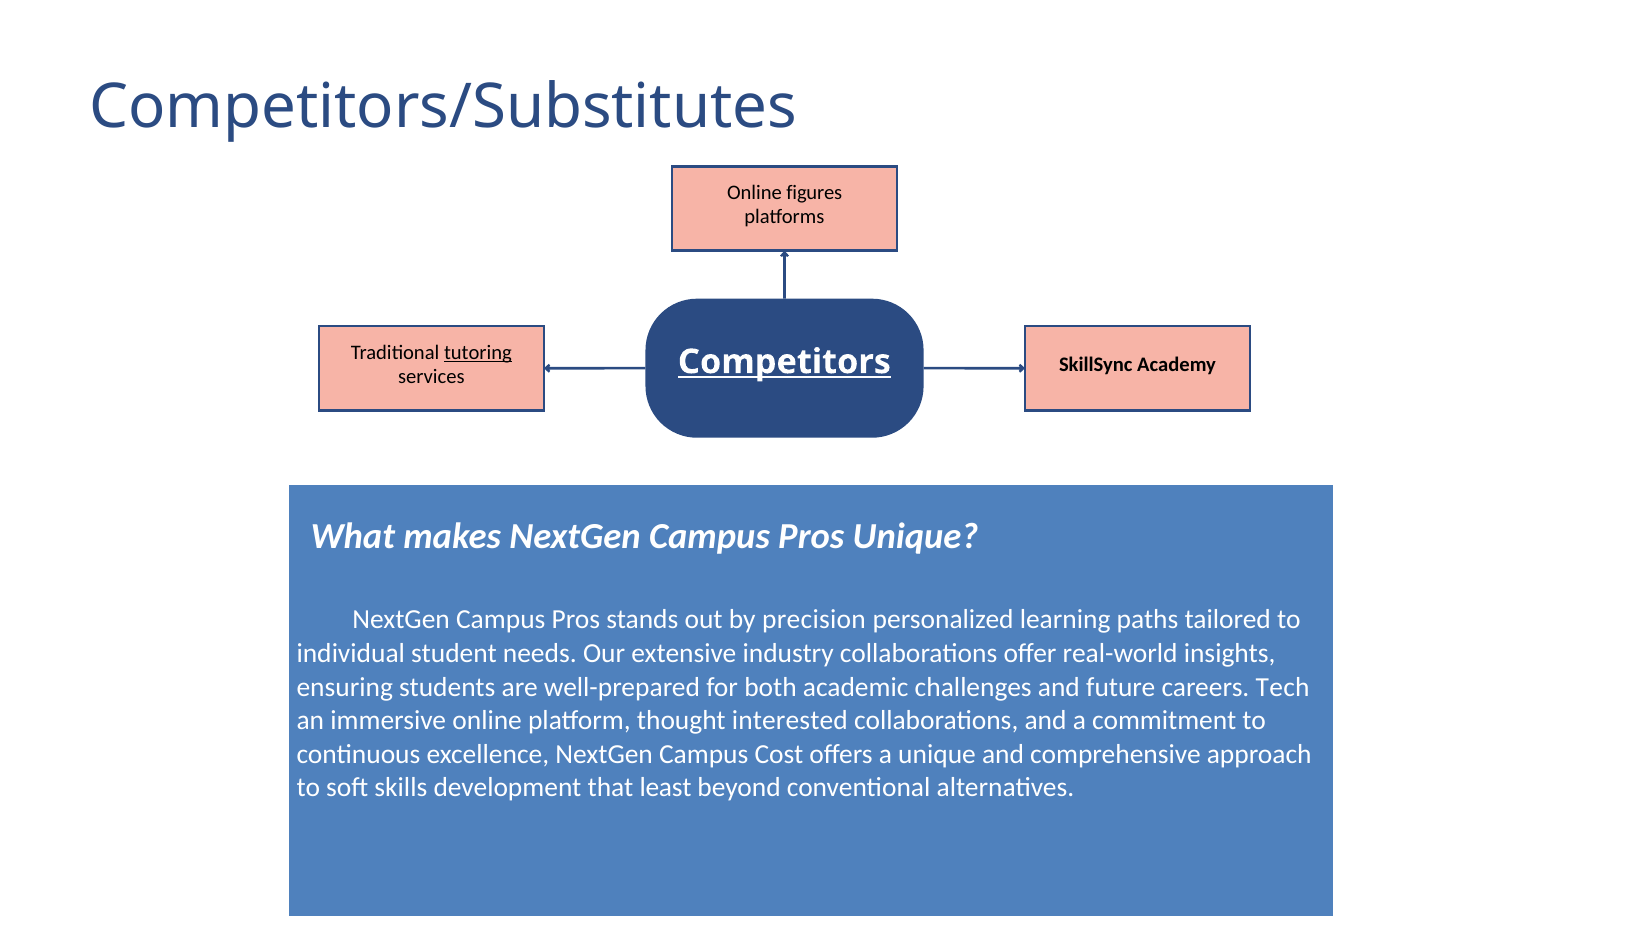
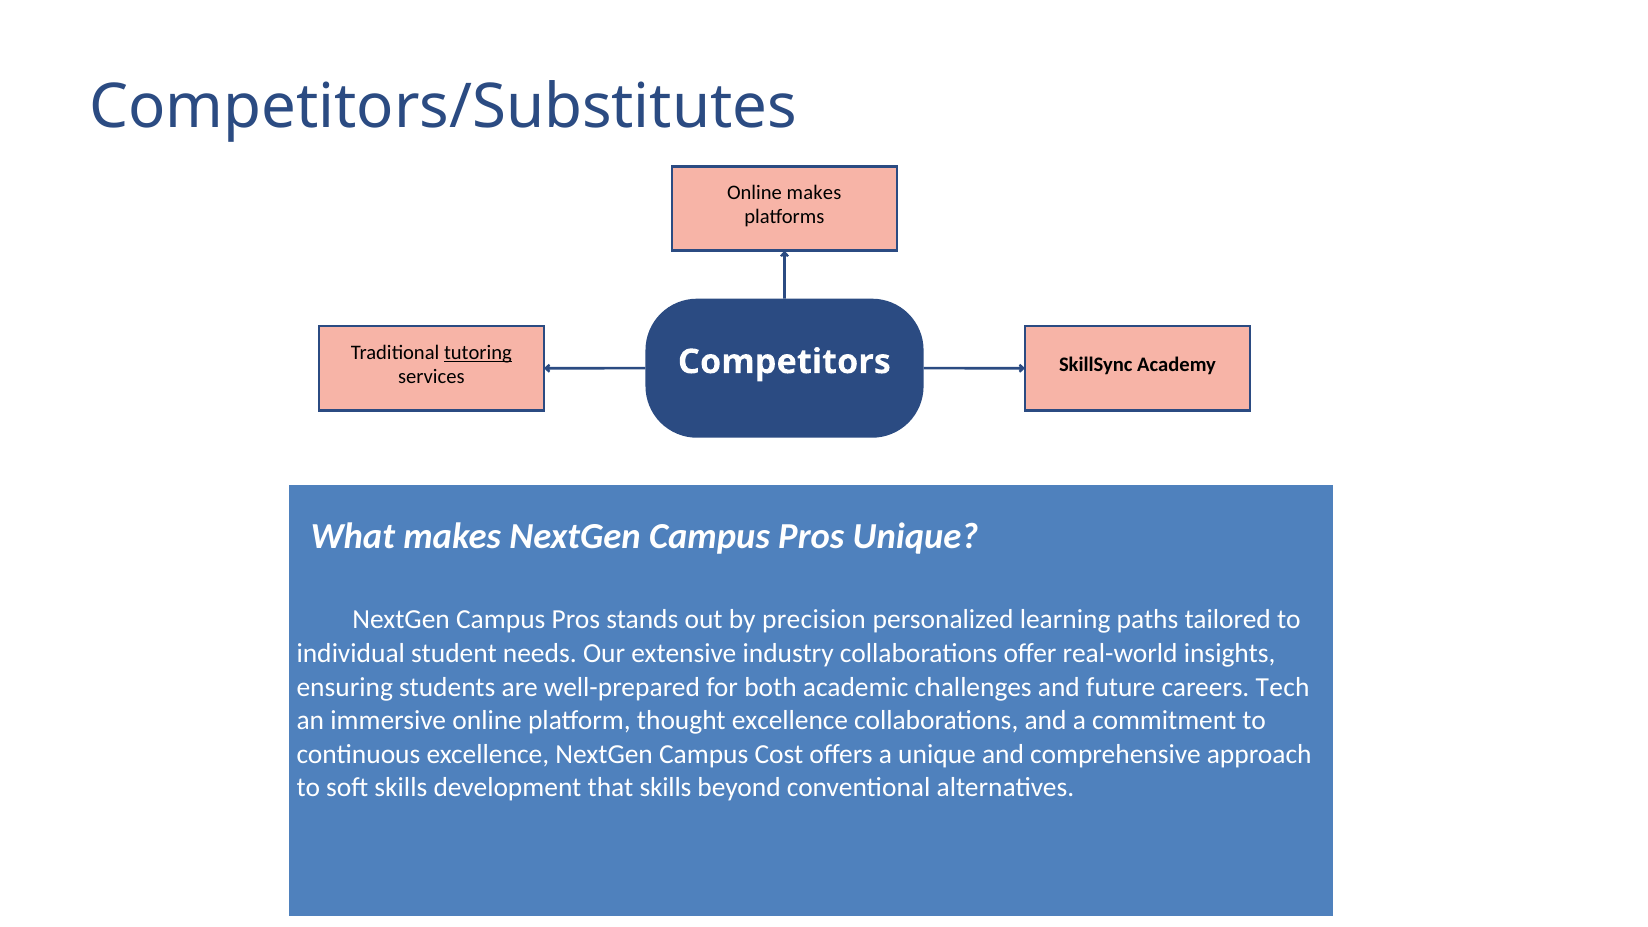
Online figures: figures -> makes (814, 193)
Competitors underline: present -> none (784, 362)
thought interested: interested -> excellence (790, 720)
that least: least -> skills (665, 787)
